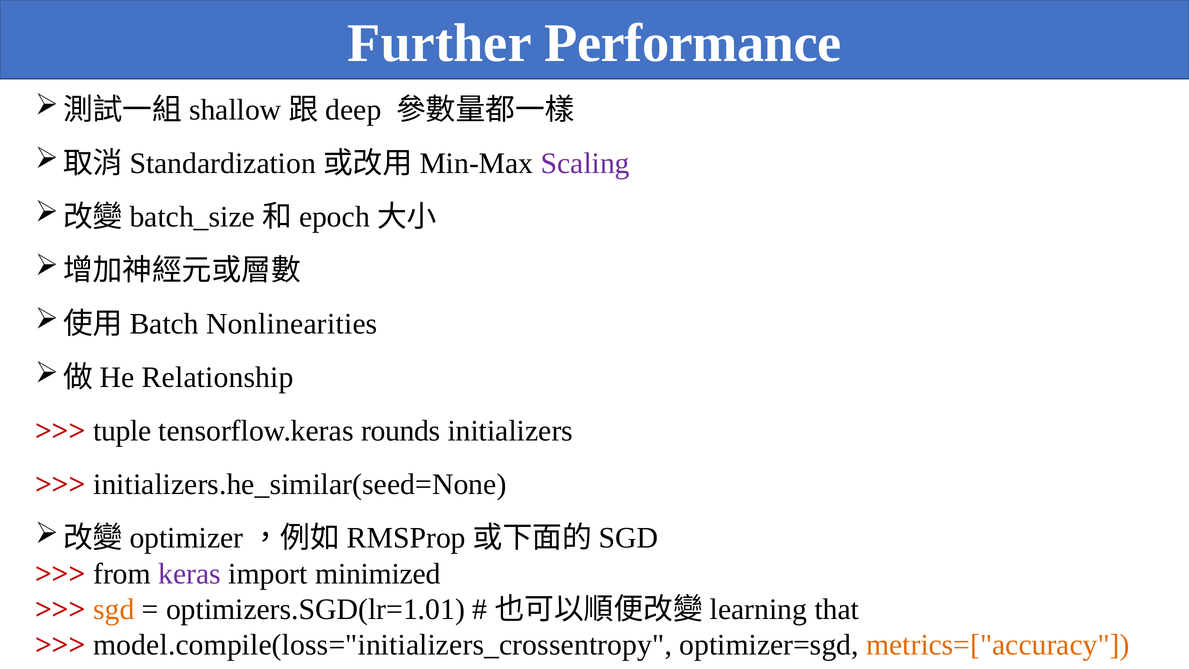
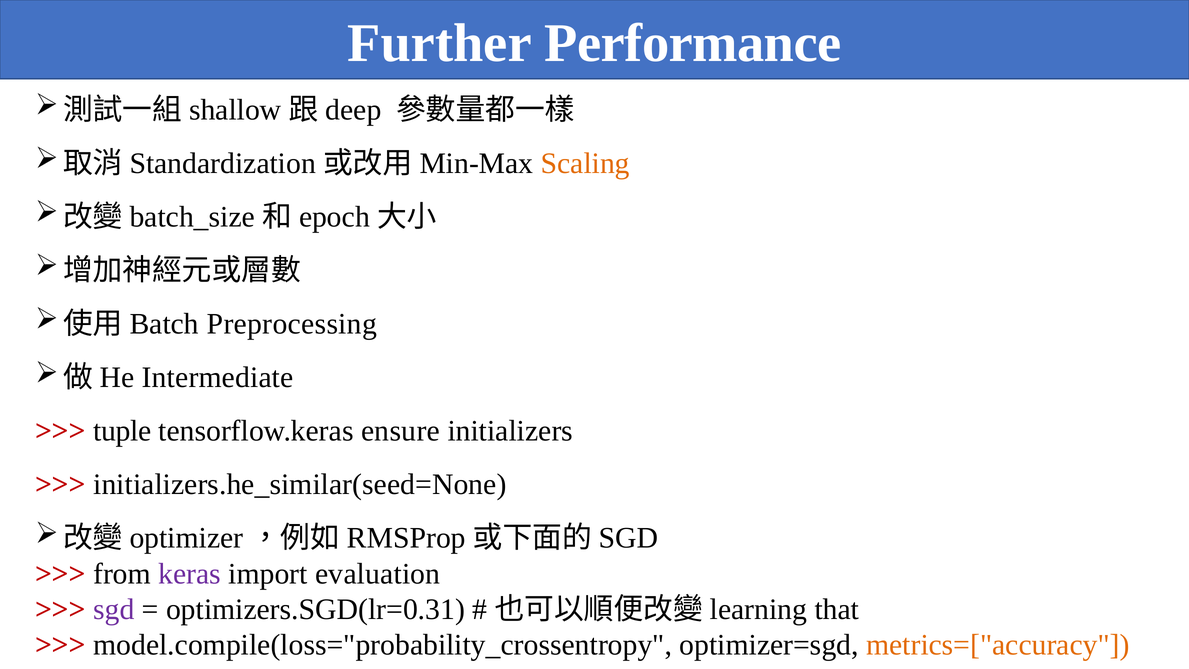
Scaling colour: purple -> orange (585, 163)
Nonlinearities: Nonlinearities -> Preprocessing (292, 324)
Relationship: Relationship -> Intermediate (218, 377)
rounds: rounds -> ensure (400, 431)
minimized: minimized -> evaluation (378, 574)
sgd colour: orange -> purple (114, 609)
optimizers.SGD(lr=1.01: optimizers.SGD(lr=1.01 -> optimizers.SGD(lr=0.31 (316, 609)
model.compile(loss="initializers_crossentropy: model.compile(loss="initializers_crossentropy -> model.compile(loss="probability_crossentropy (383, 645)
